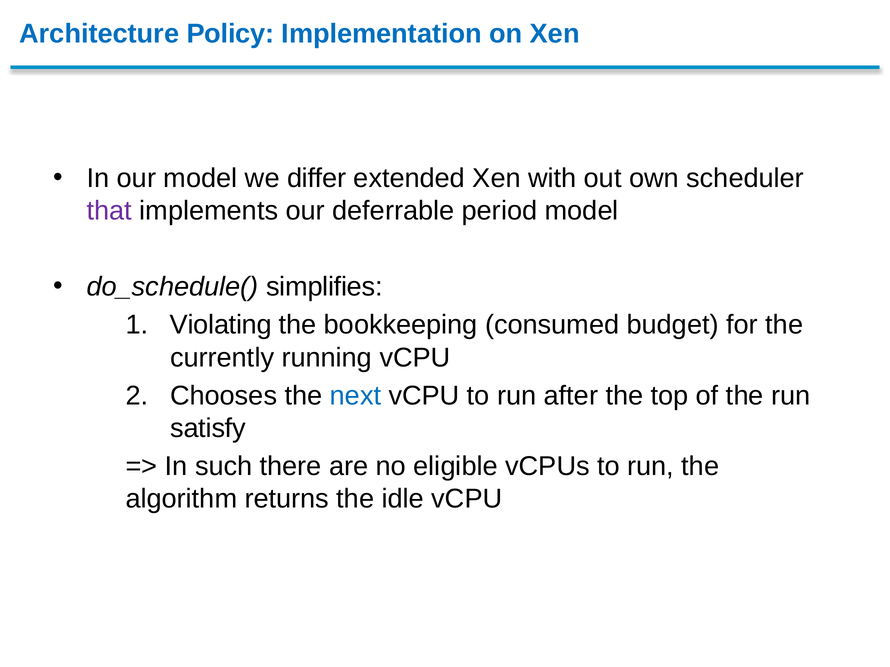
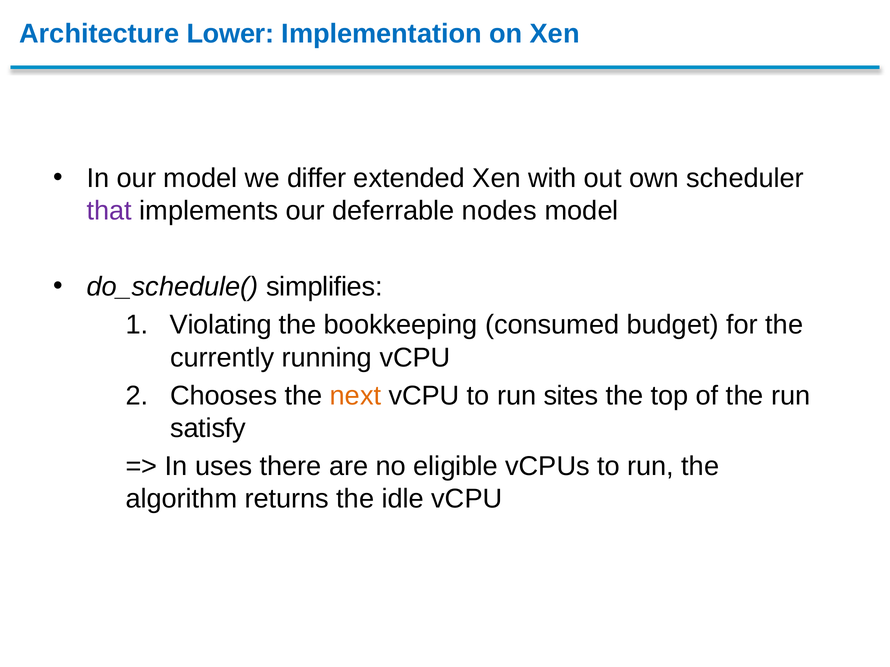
Policy: Policy -> Lower (230, 34)
period: period -> nodes (499, 211)
next colour: blue -> orange (356, 396)
after: after -> sites (571, 396)
such: such -> uses (224, 467)
